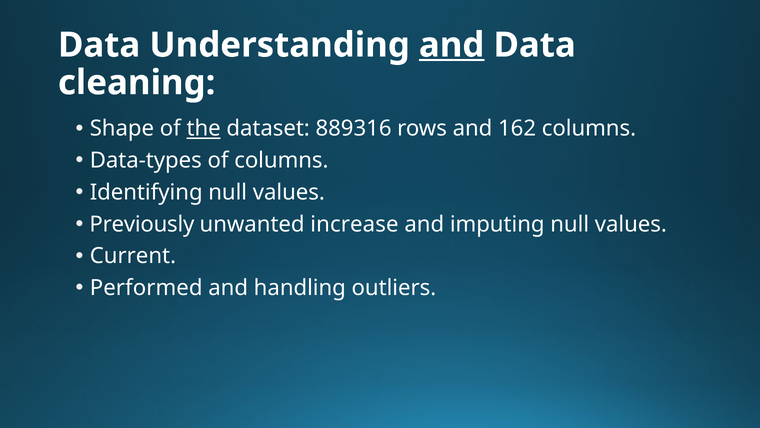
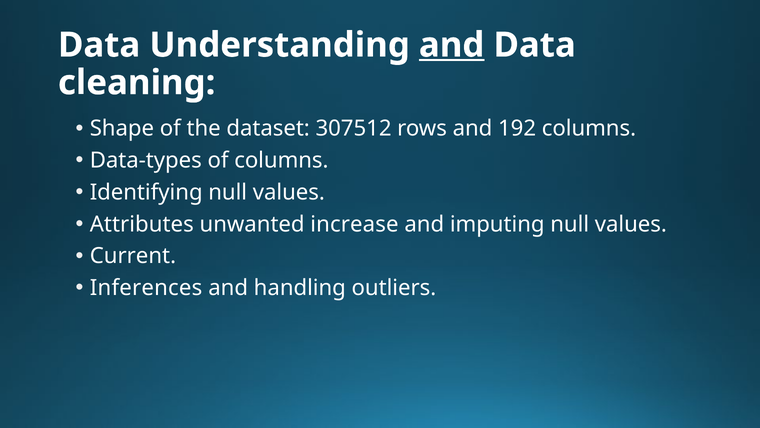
the underline: present -> none (204, 128)
889316: 889316 -> 307512 (354, 128)
162: 162 -> 192 (517, 128)
Previously: Previously -> Attributes (142, 224)
Performed: Performed -> Inferences (146, 288)
